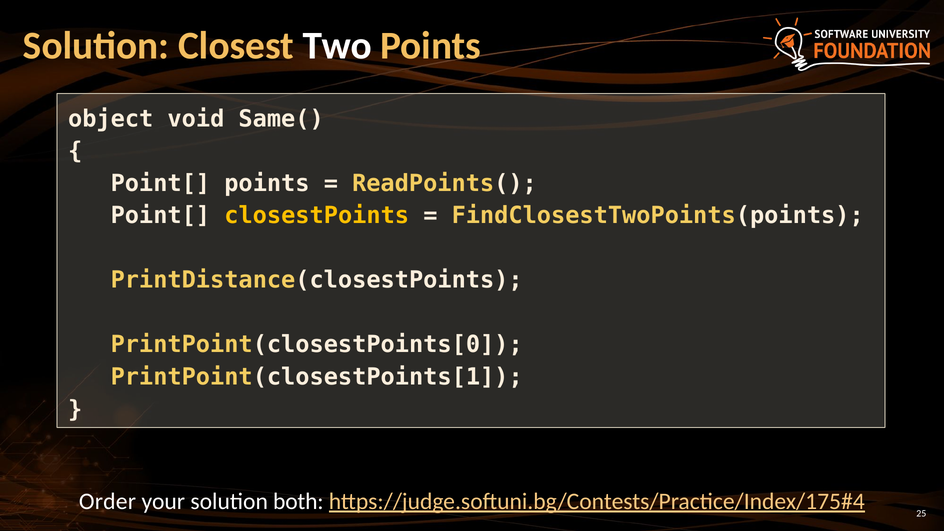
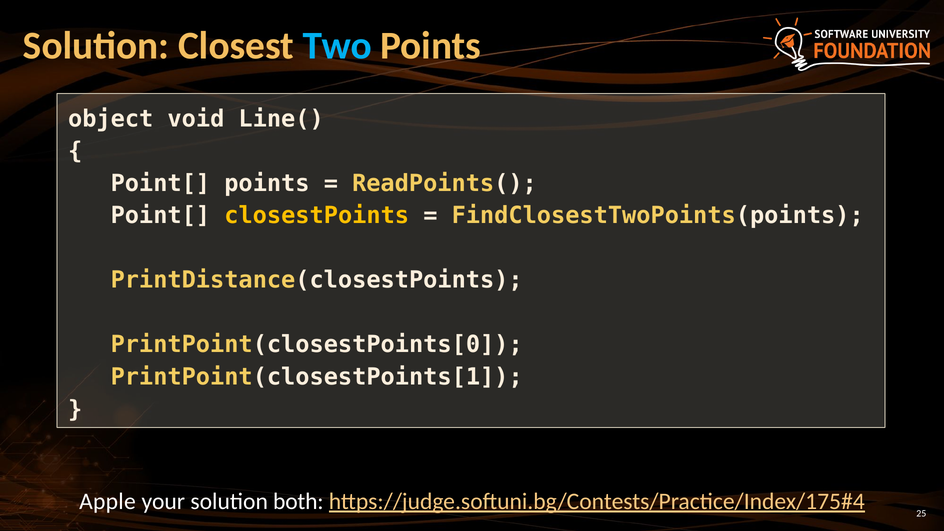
Two colour: white -> light blue (337, 46)
Same(: Same( -> Line( (281, 119)
Order: Order -> Apple (107, 501)
